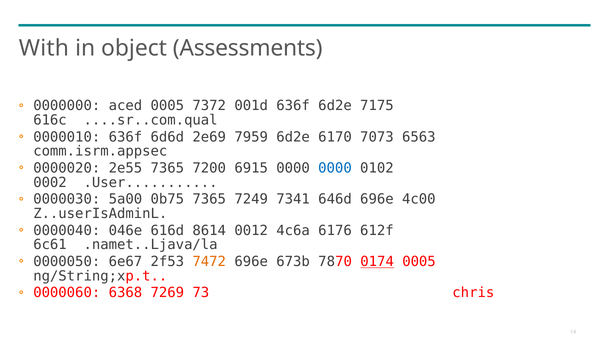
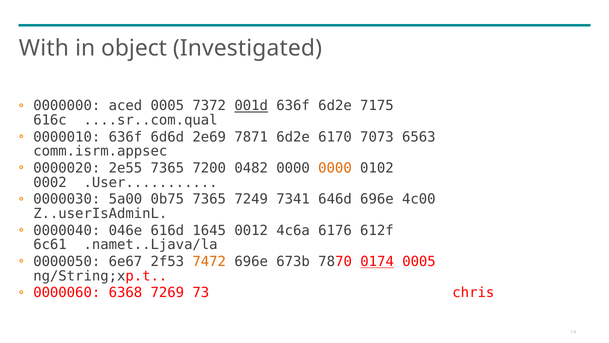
Assessments: Assessments -> Investigated (247, 48)
001d underline: none -> present (251, 106)
7959: 7959 -> 7871 (251, 137)
6915: 6915 -> 0482 (251, 168)
0000 colour: blue -> orange (335, 168)
8614: 8614 -> 1645 (209, 230)
